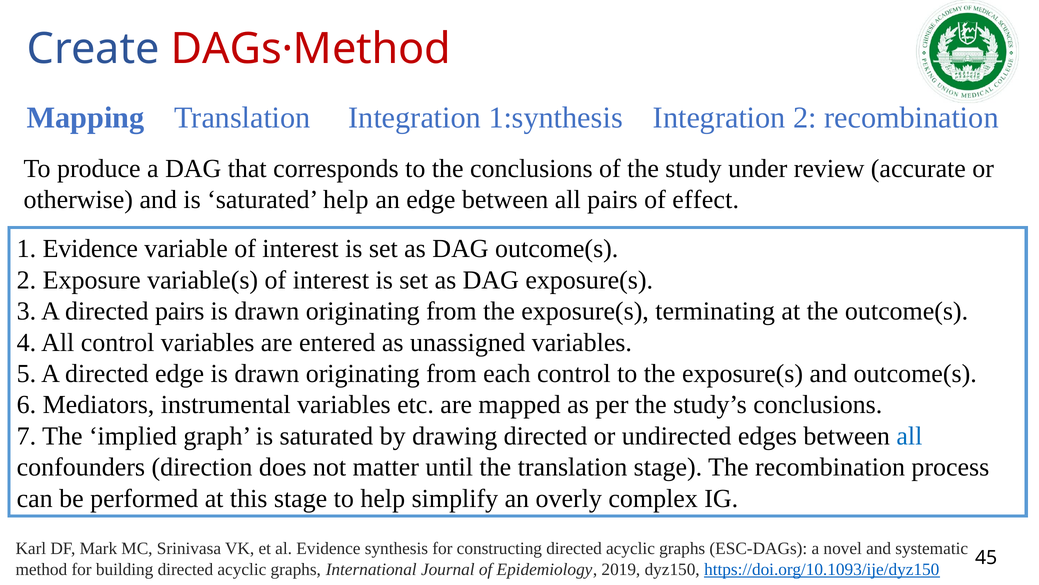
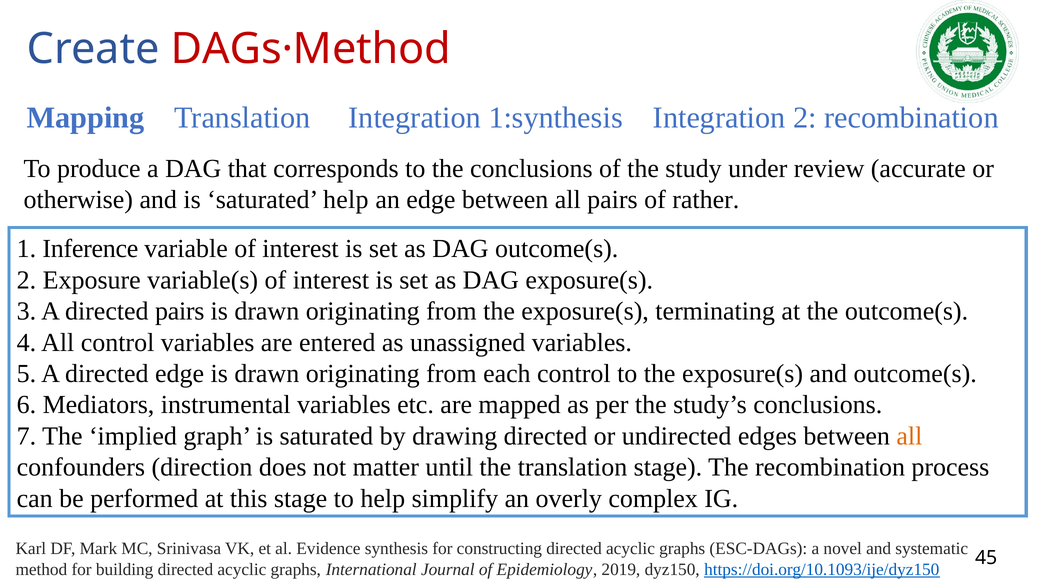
effect: effect -> rather (706, 200)
1 Evidence: Evidence -> Inference (90, 249)
all colour: blue -> orange (909, 436)
